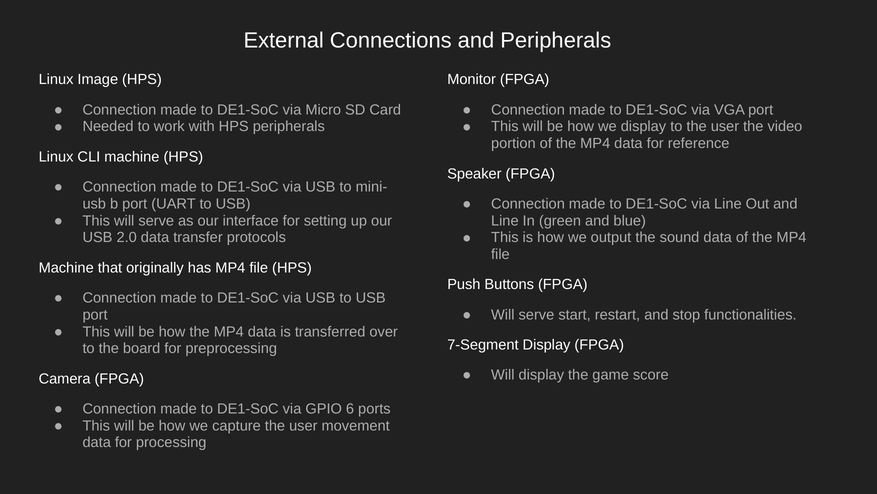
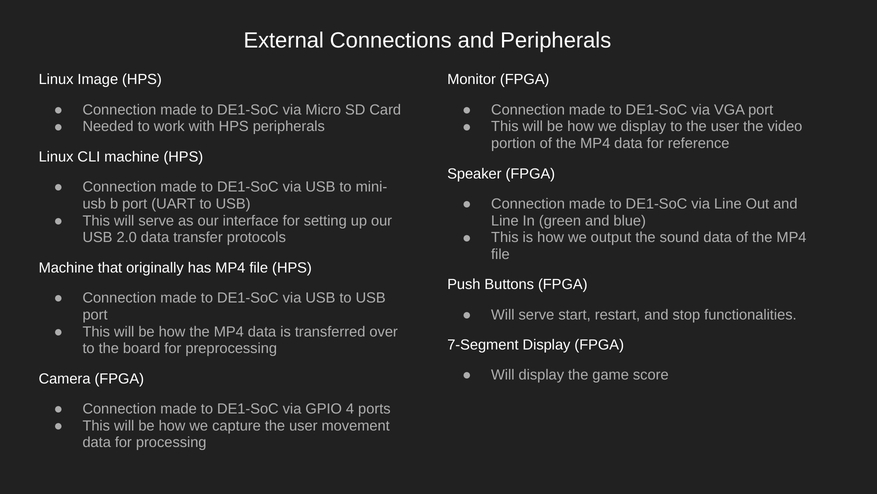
6: 6 -> 4 (350, 408)
